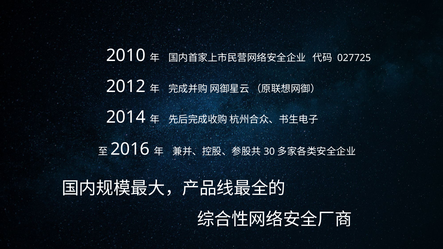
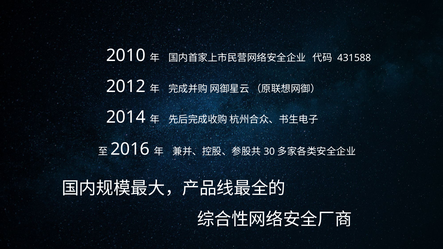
027725: 027725 -> 431588 (354, 58)
